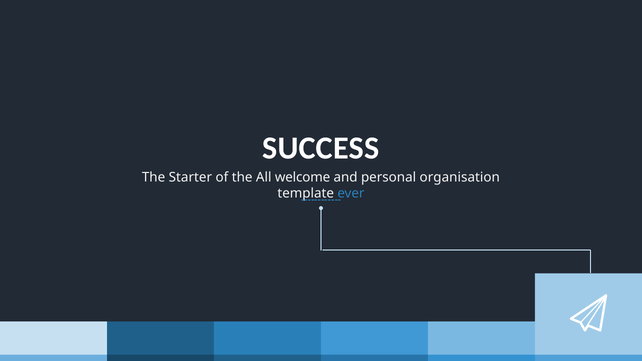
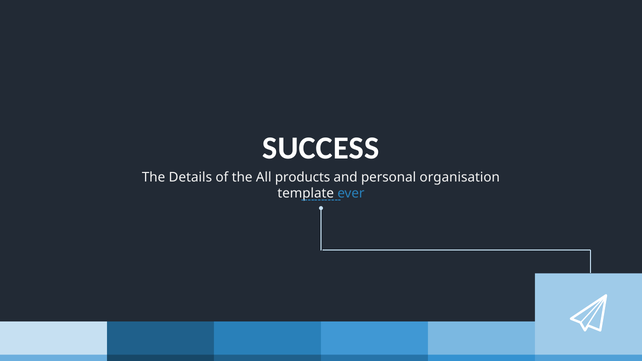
Starter: Starter -> Details (190, 177)
welcome: welcome -> products (303, 177)
